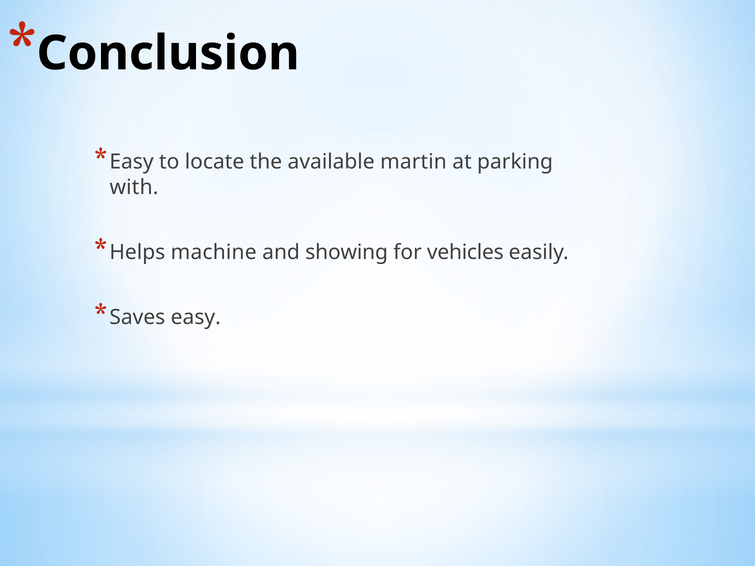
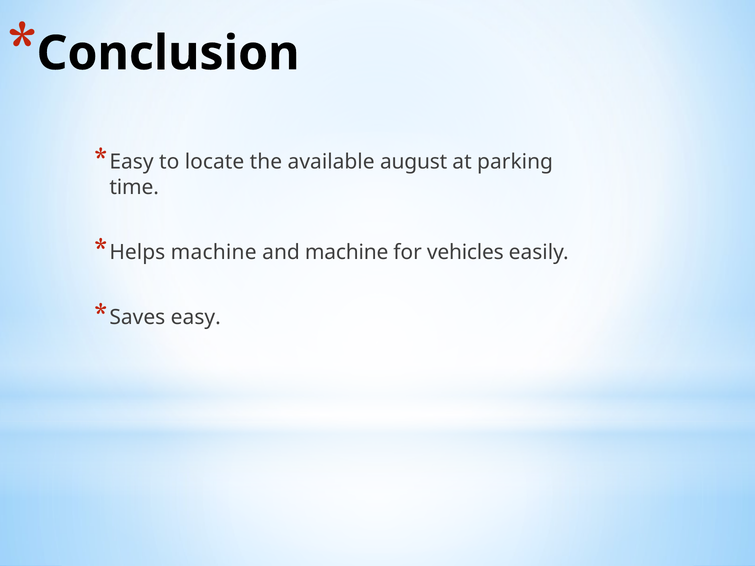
martin: martin -> august (414, 162)
with: with -> time (134, 187)
and showing: showing -> machine (347, 252)
